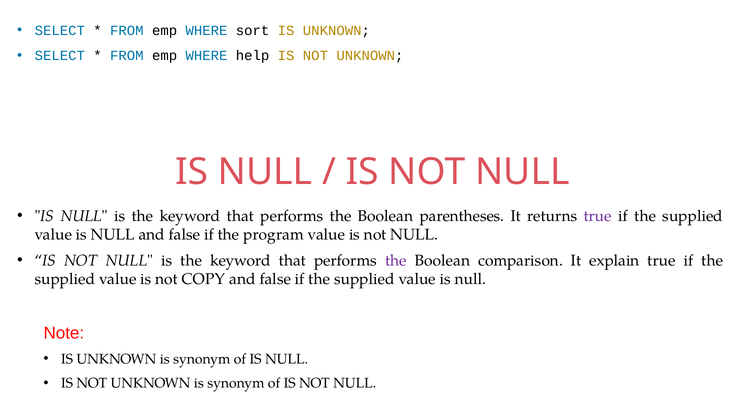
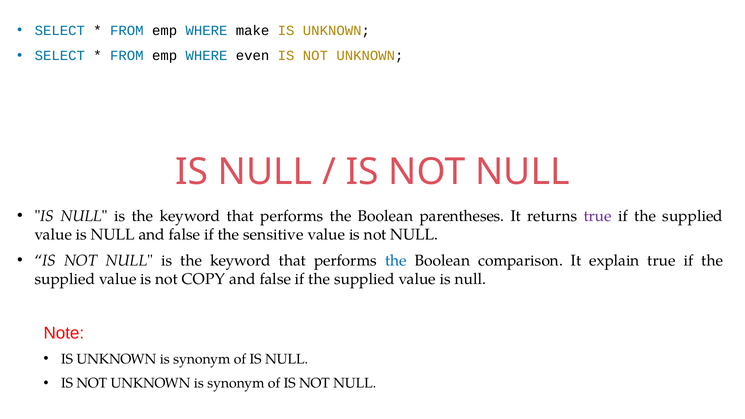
sort: sort -> make (253, 31)
help: help -> even (253, 56)
program: program -> sensitive (274, 235)
the colour: purple -> blue (396, 261)
